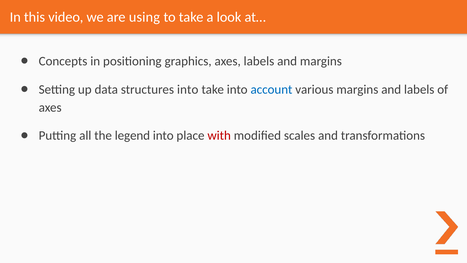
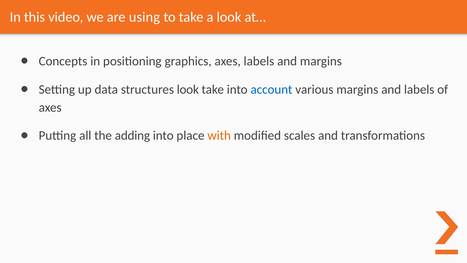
structures into: into -> look (188, 89)
legend: legend -> adding (132, 136)
with colour: red -> orange (219, 136)
